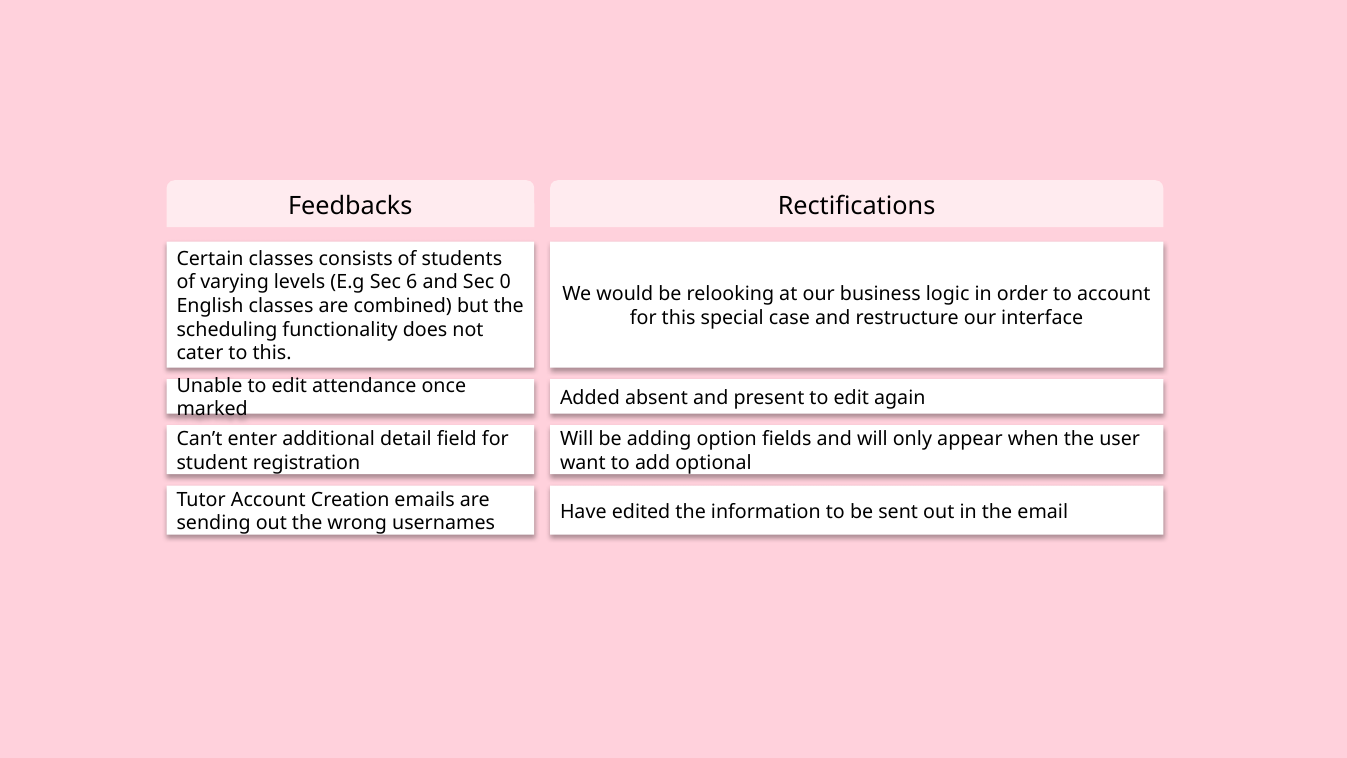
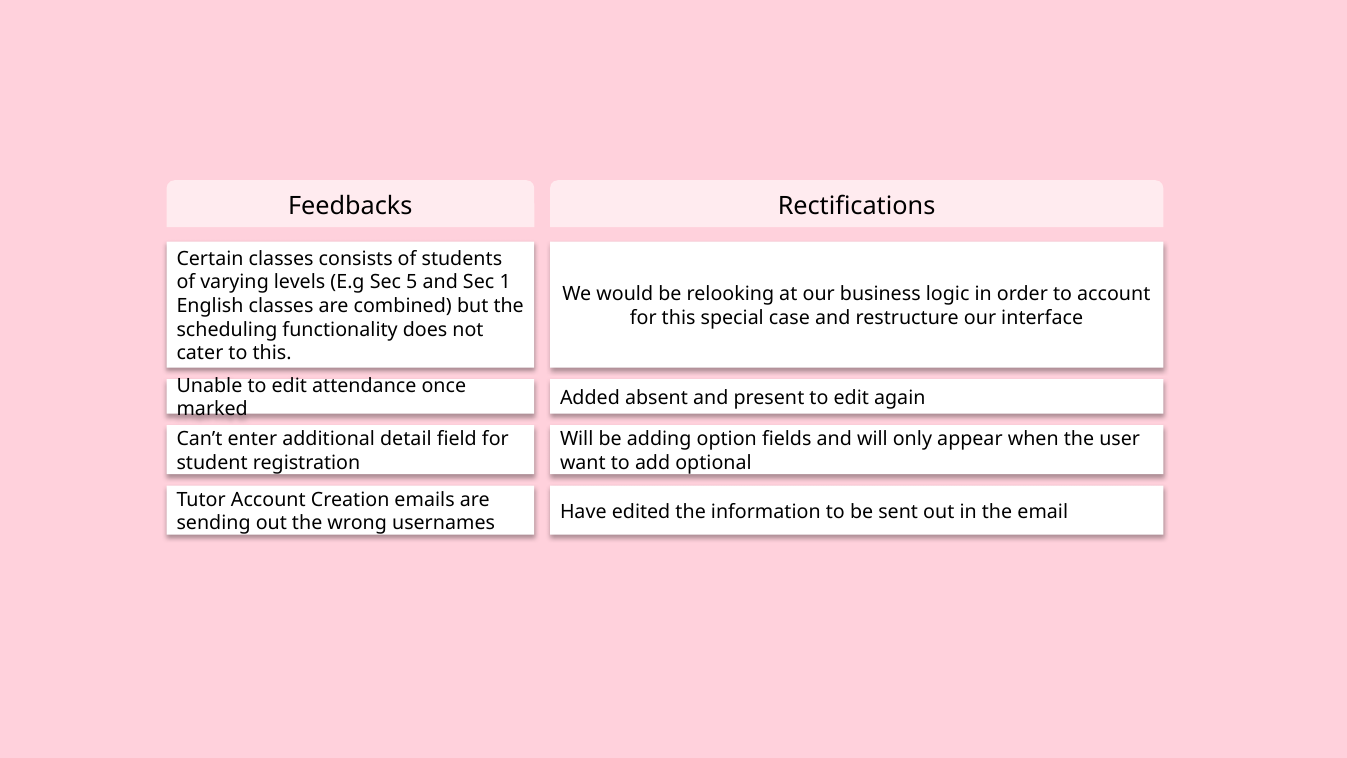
6: 6 -> 5 (412, 282)
0: 0 -> 1 (505, 282)
